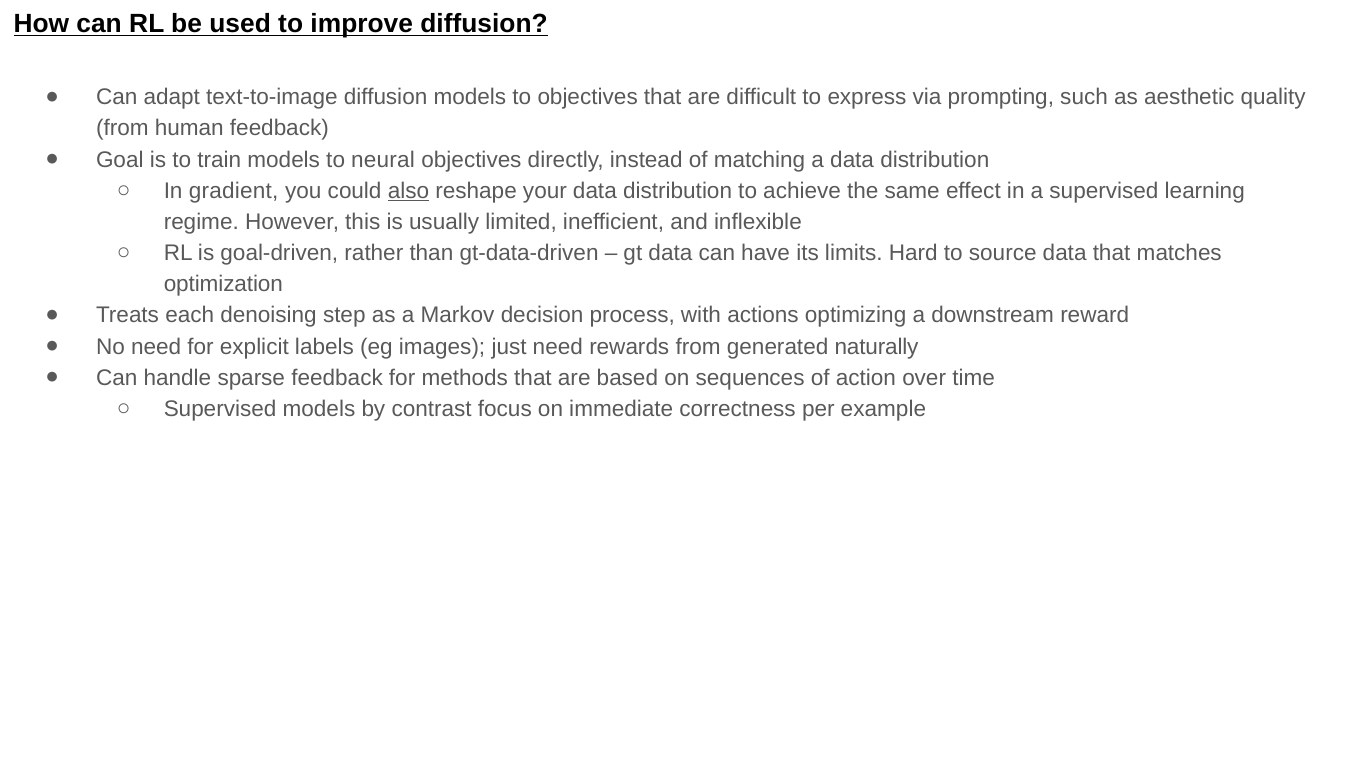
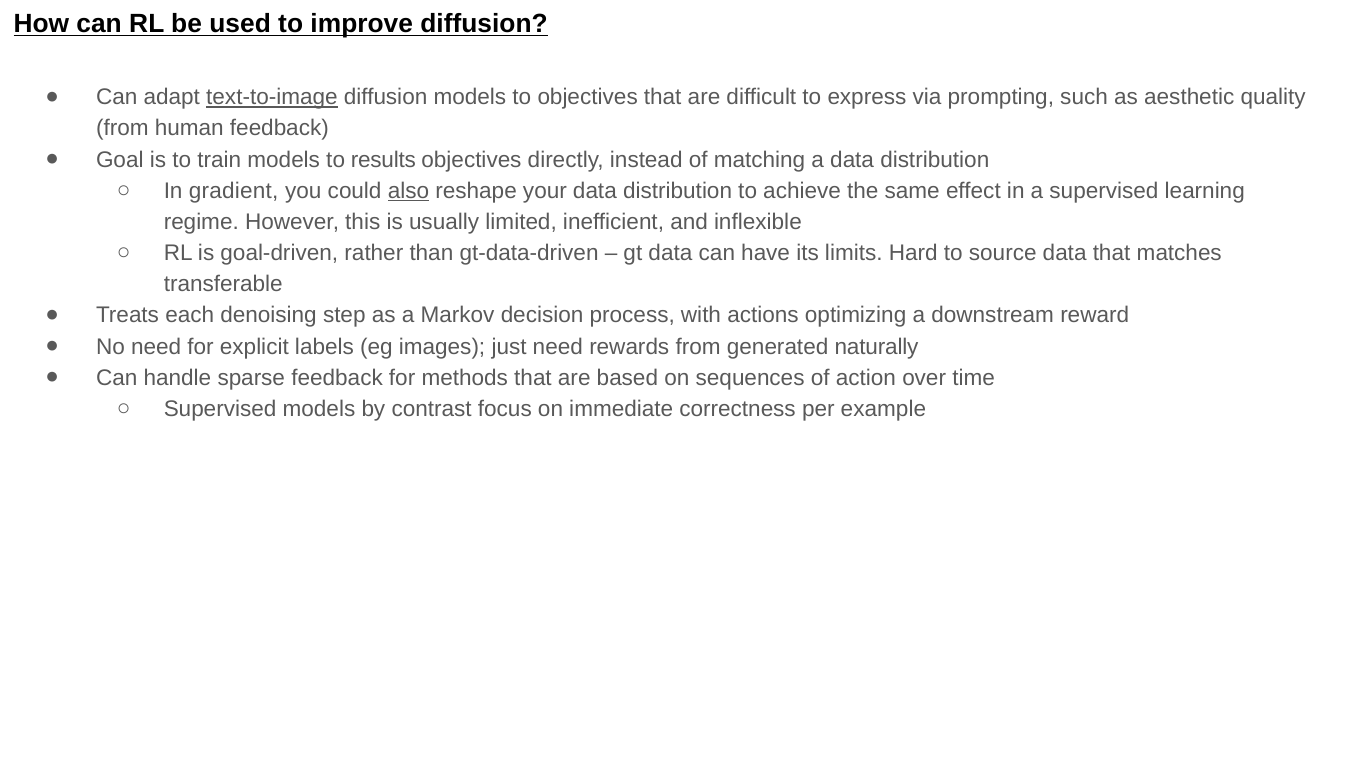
text-to-image underline: none -> present (272, 97)
neural: neural -> results (383, 160)
optimization: optimization -> transferable (223, 284)
